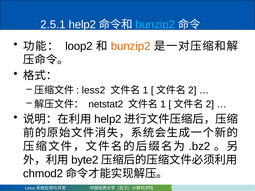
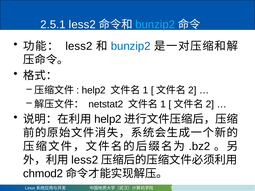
2.5.1 help2: help2 -> less2 (82, 25)
loop2: loop2 -> less2 (79, 46)
bunzip2 colour: orange -> blue (131, 46)
less2: less2 -> help2 (94, 90)
byte2: byte2 -> less2 (85, 160)
